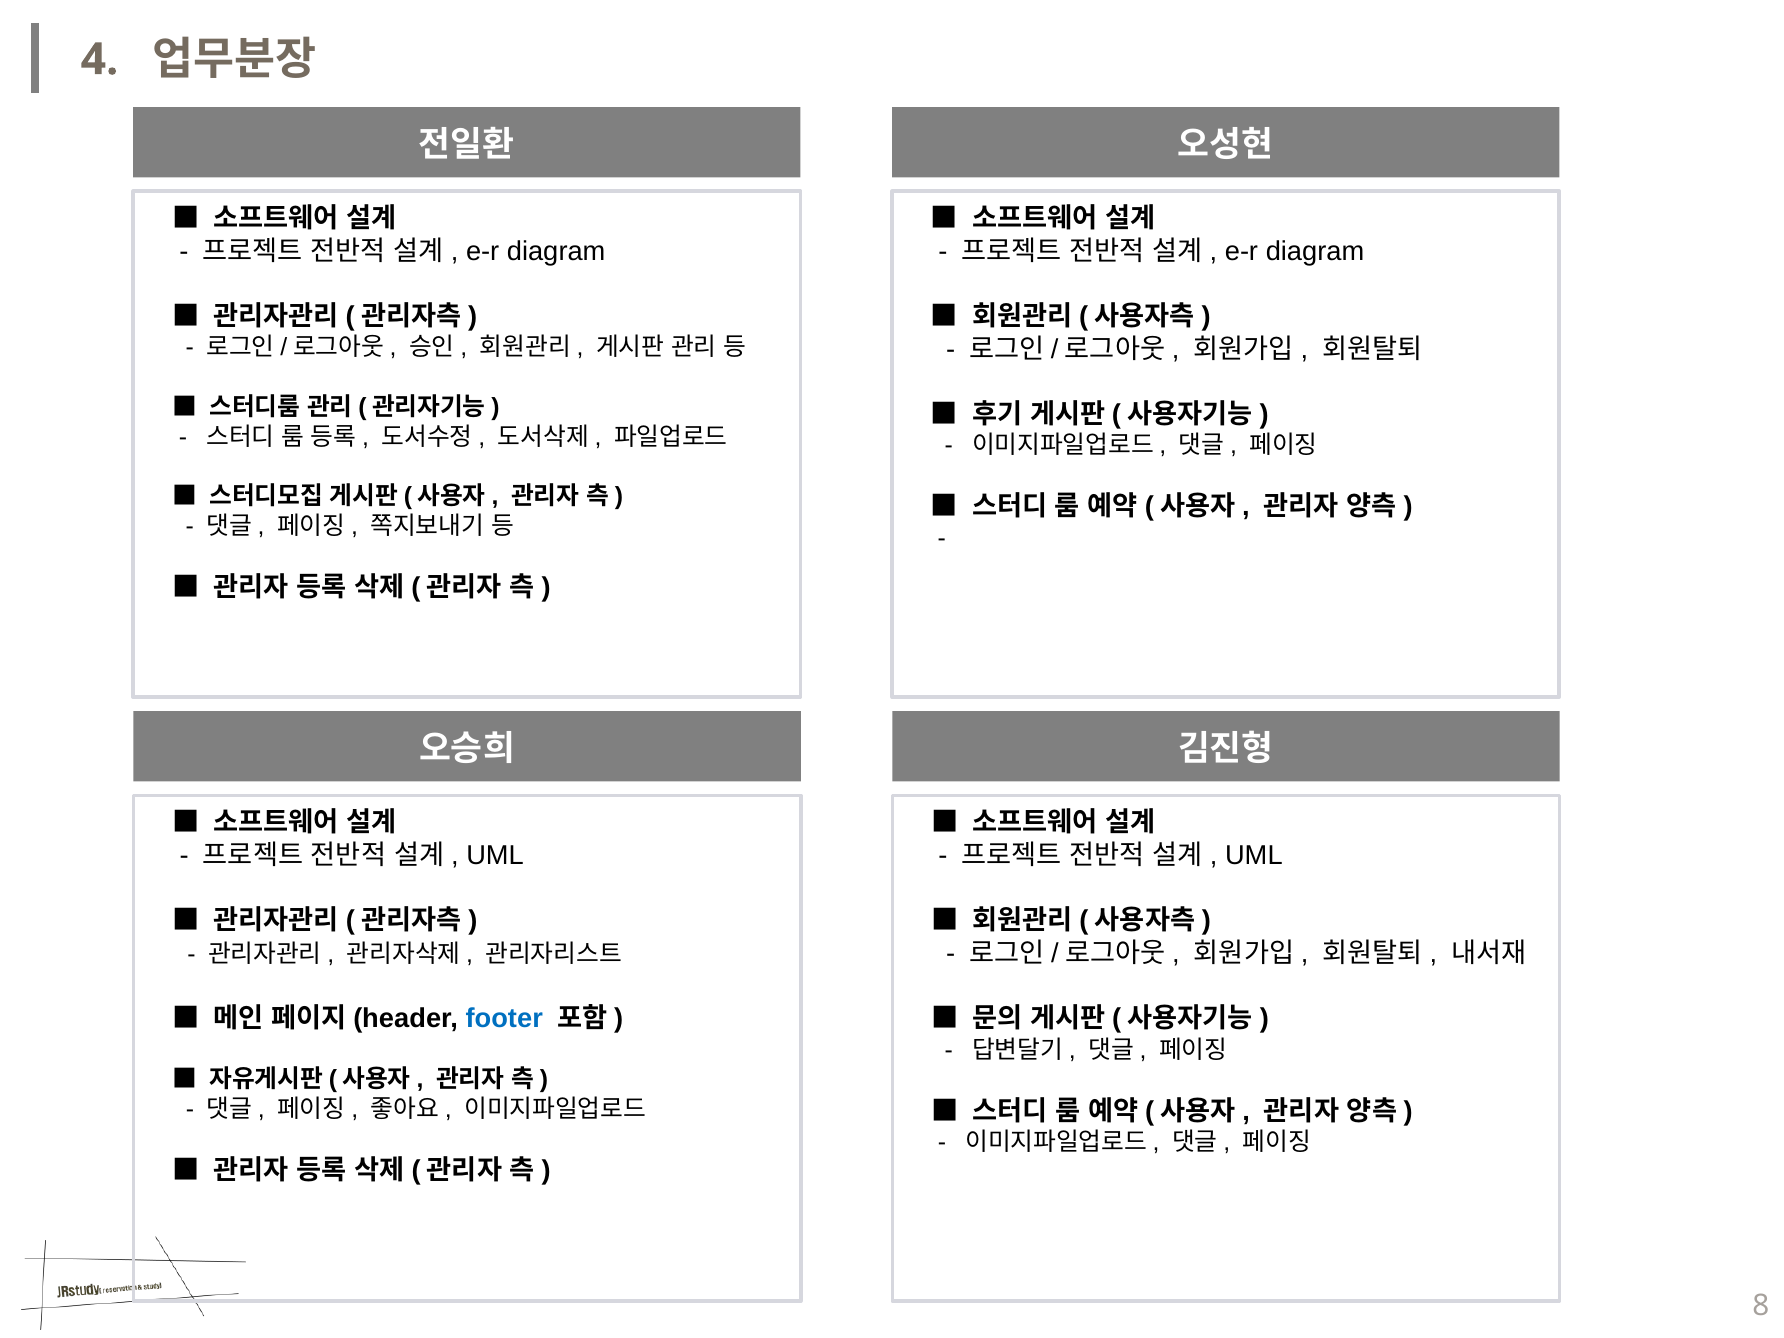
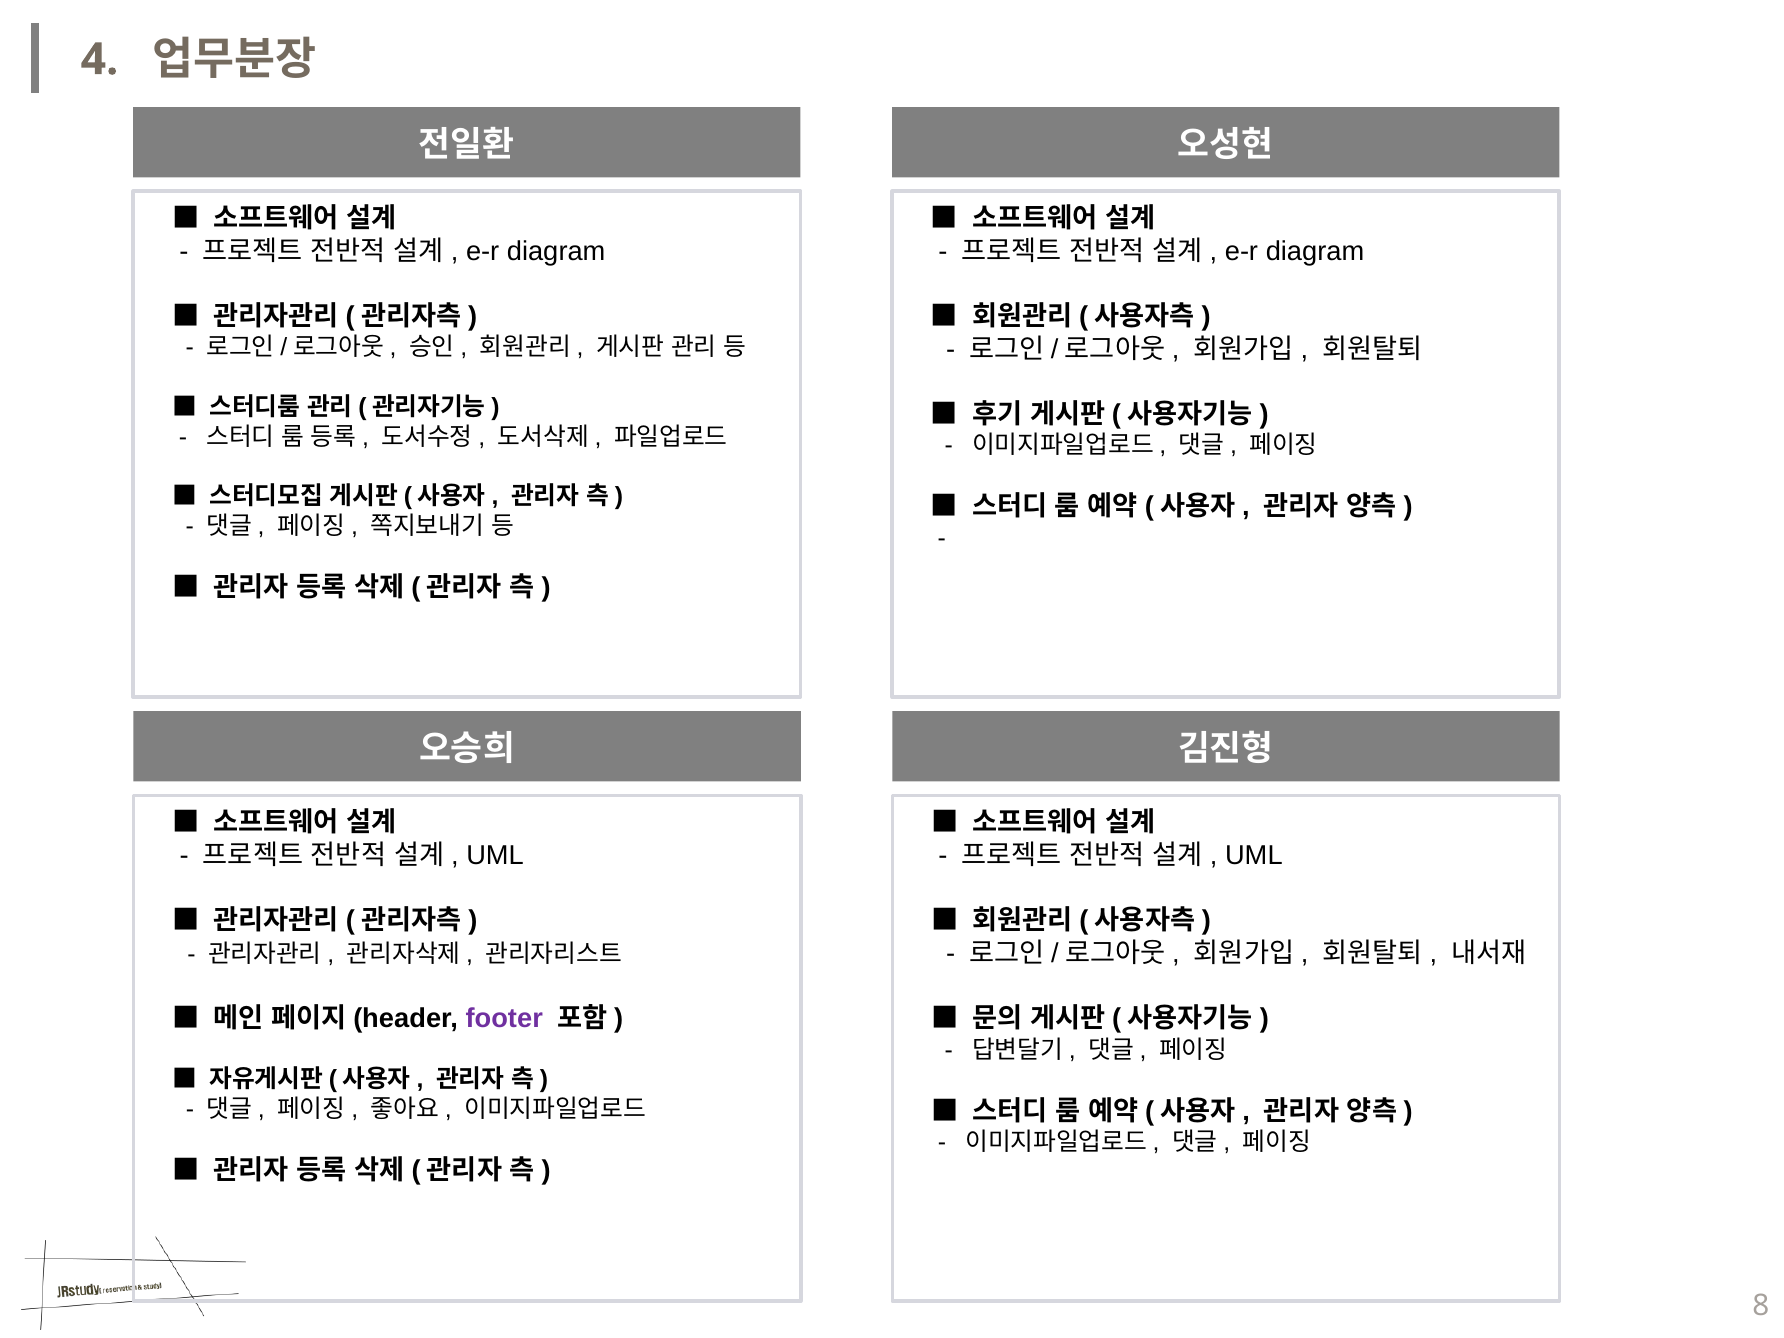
footer colour: blue -> purple (504, 1019)
